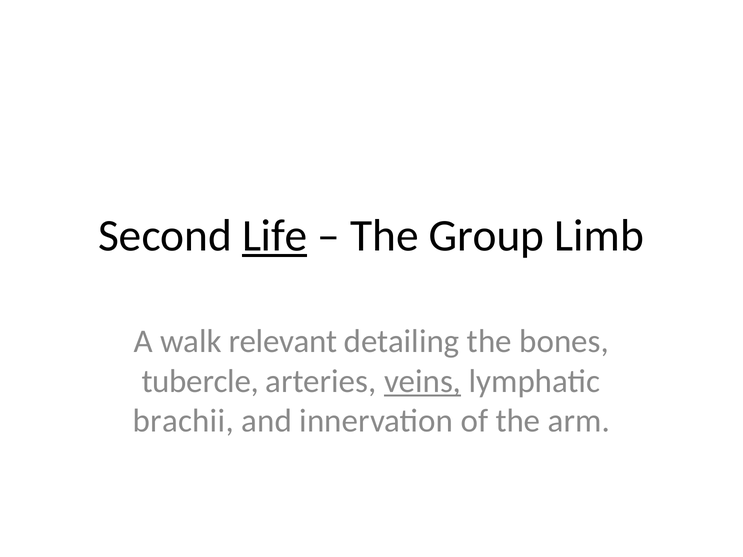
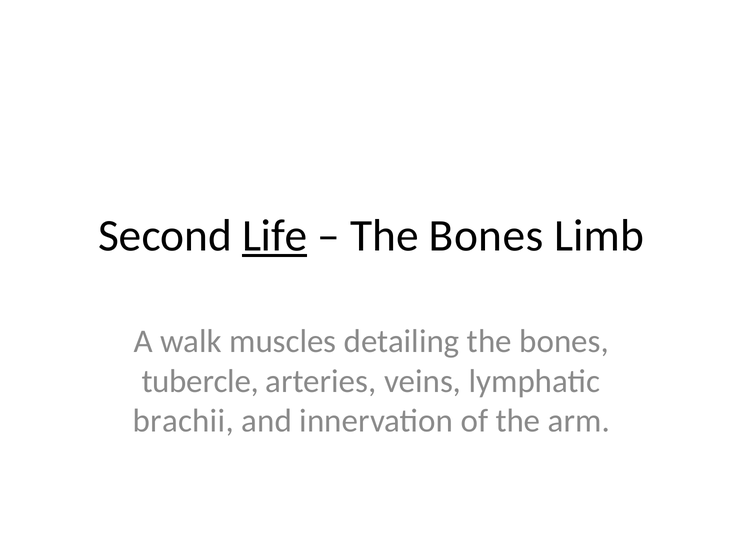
Group: Group -> Bones (486, 236)
relevant: relevant -> muscles (283, 342)
veins underline: present -> none (423, 381)
